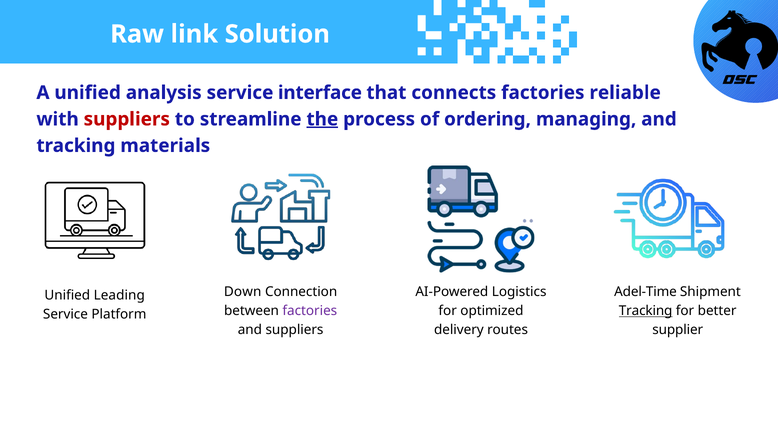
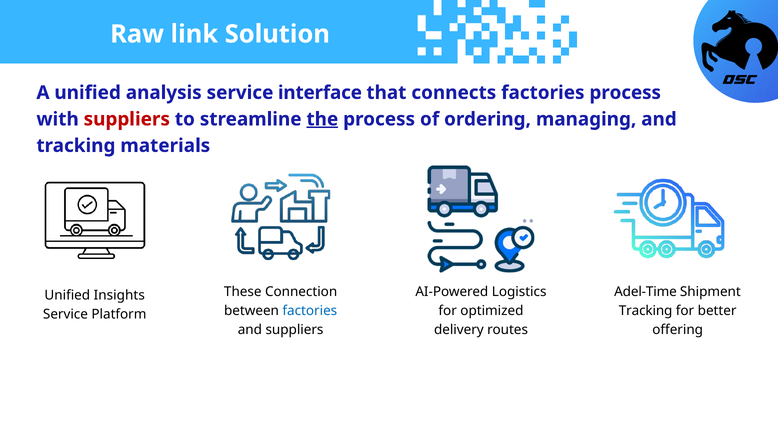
factories reliable: reliable -> process (625, 93)
Down: Down -> These (243, 292)
Leading: Leading -> Insights (119, 295)
factories colour: purple -> blue (310, 311)
Tracking underline: present -> none (646, 311)
supplier: supplier -> offering (678, 330)
